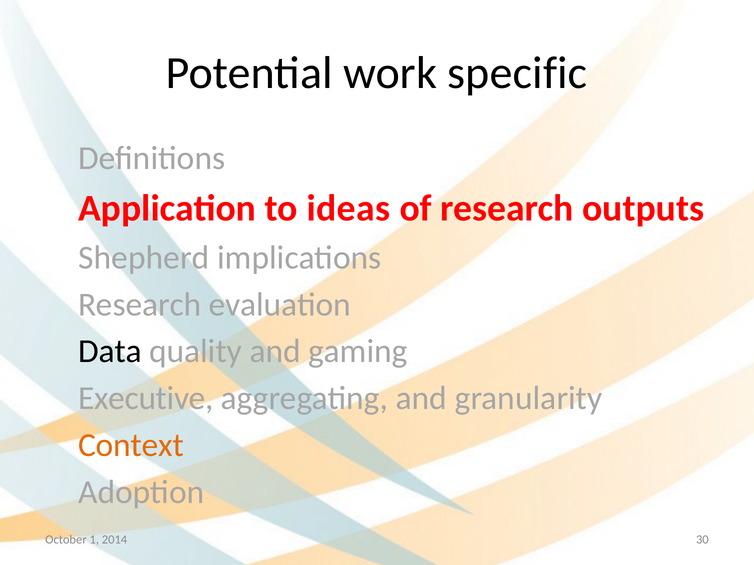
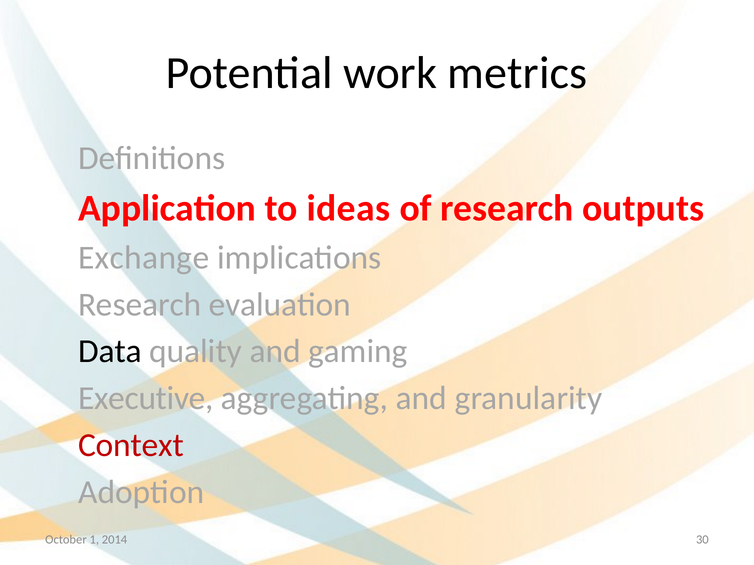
specific: specific -> metrics (517, 73)
Shepherd: Shepherd -> Exchange (144, 258)
Context colour: orange -> red (131, 446)
